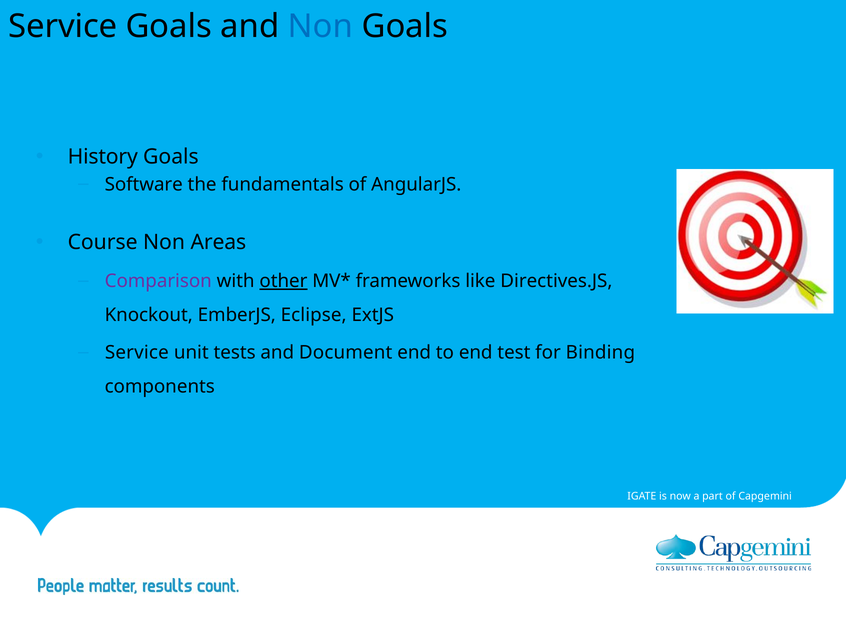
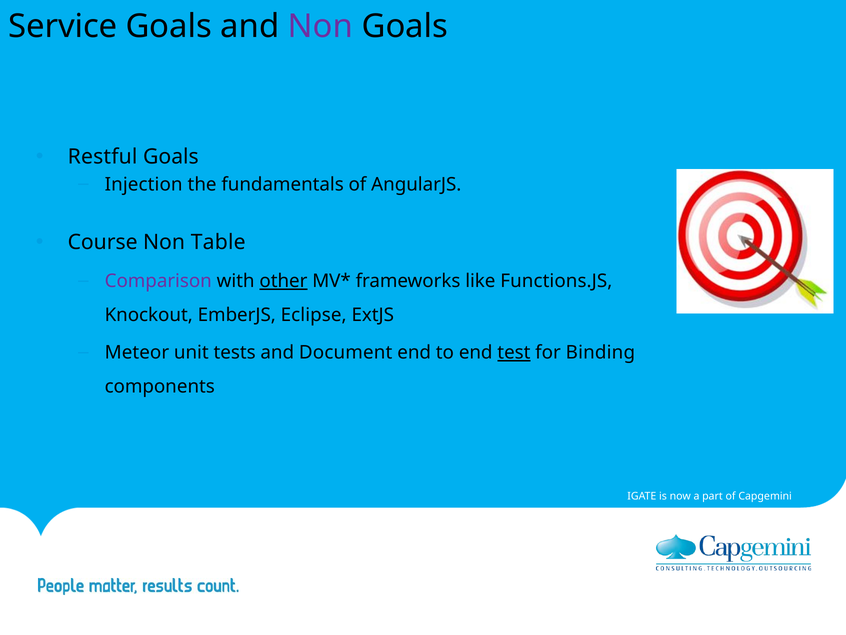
Non colour: blue -> purple (321, 26)
History: History -> Restful (103, 157)
Software: Software -> Injection (144, 184)
Areas: Areas -> Table (218, 242)
Directives.JS: Directives.JS -> Functions.JS (556, 281)
Service: Service -> Meteor (137, 352)
test underline: none -> present (514, 352)
